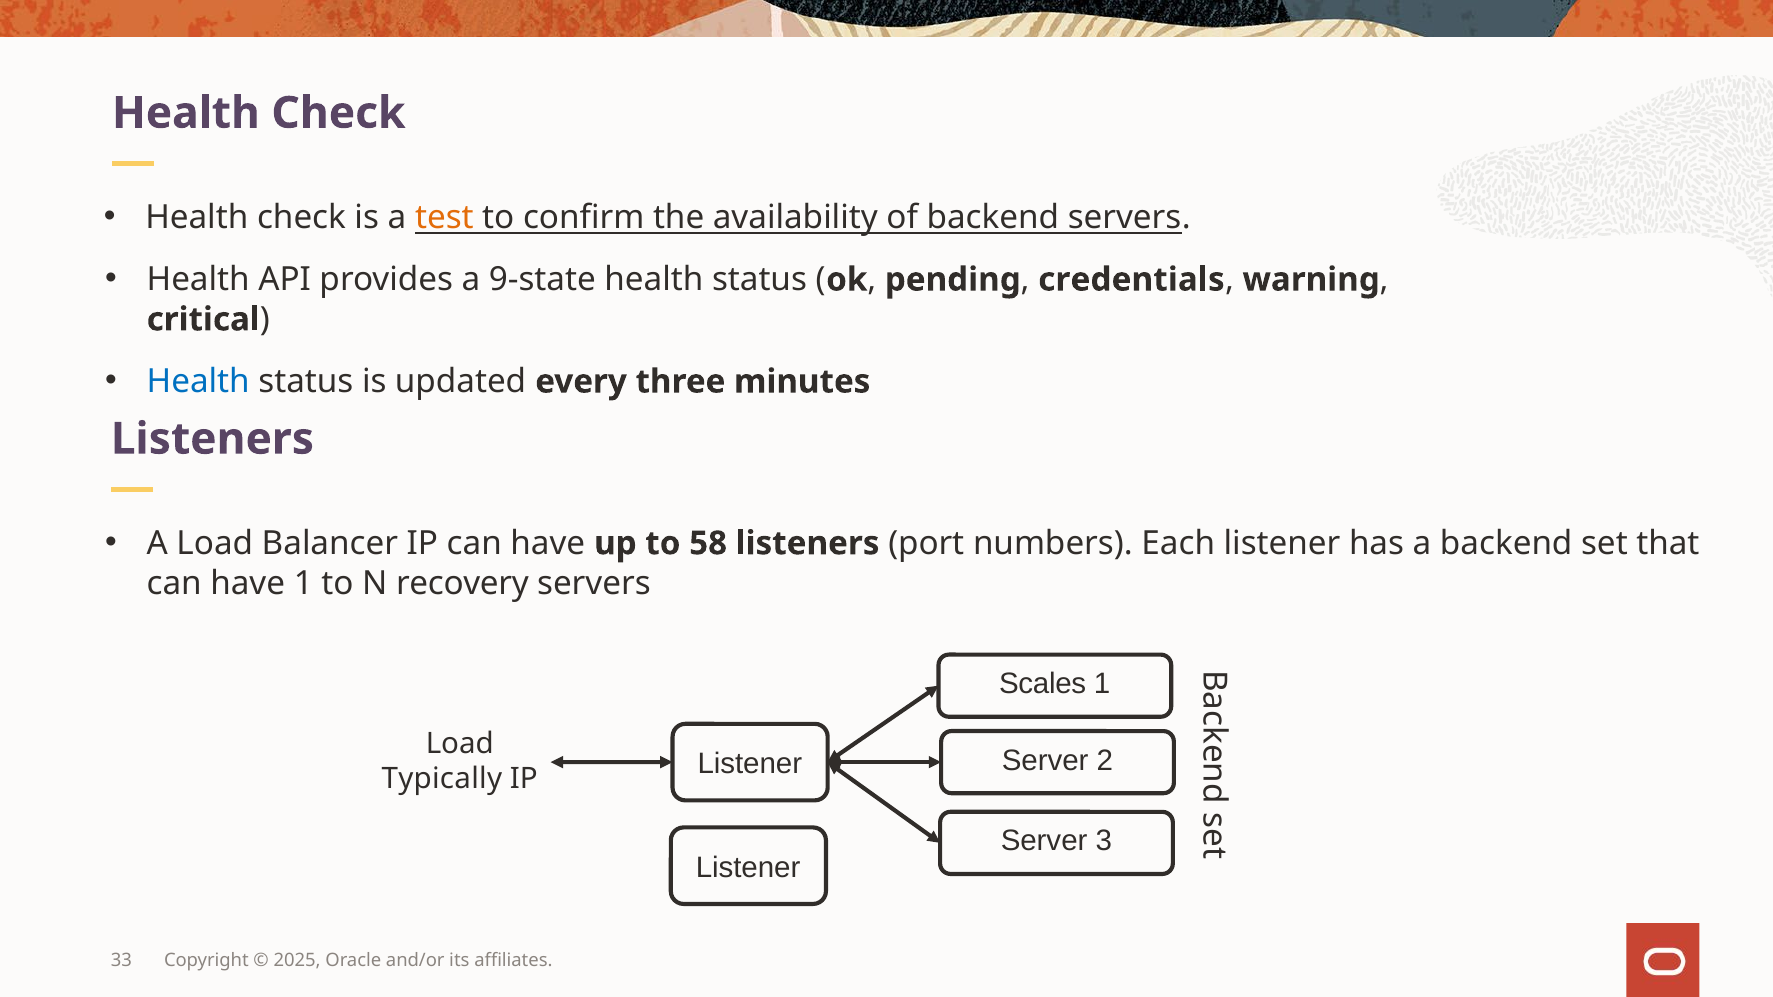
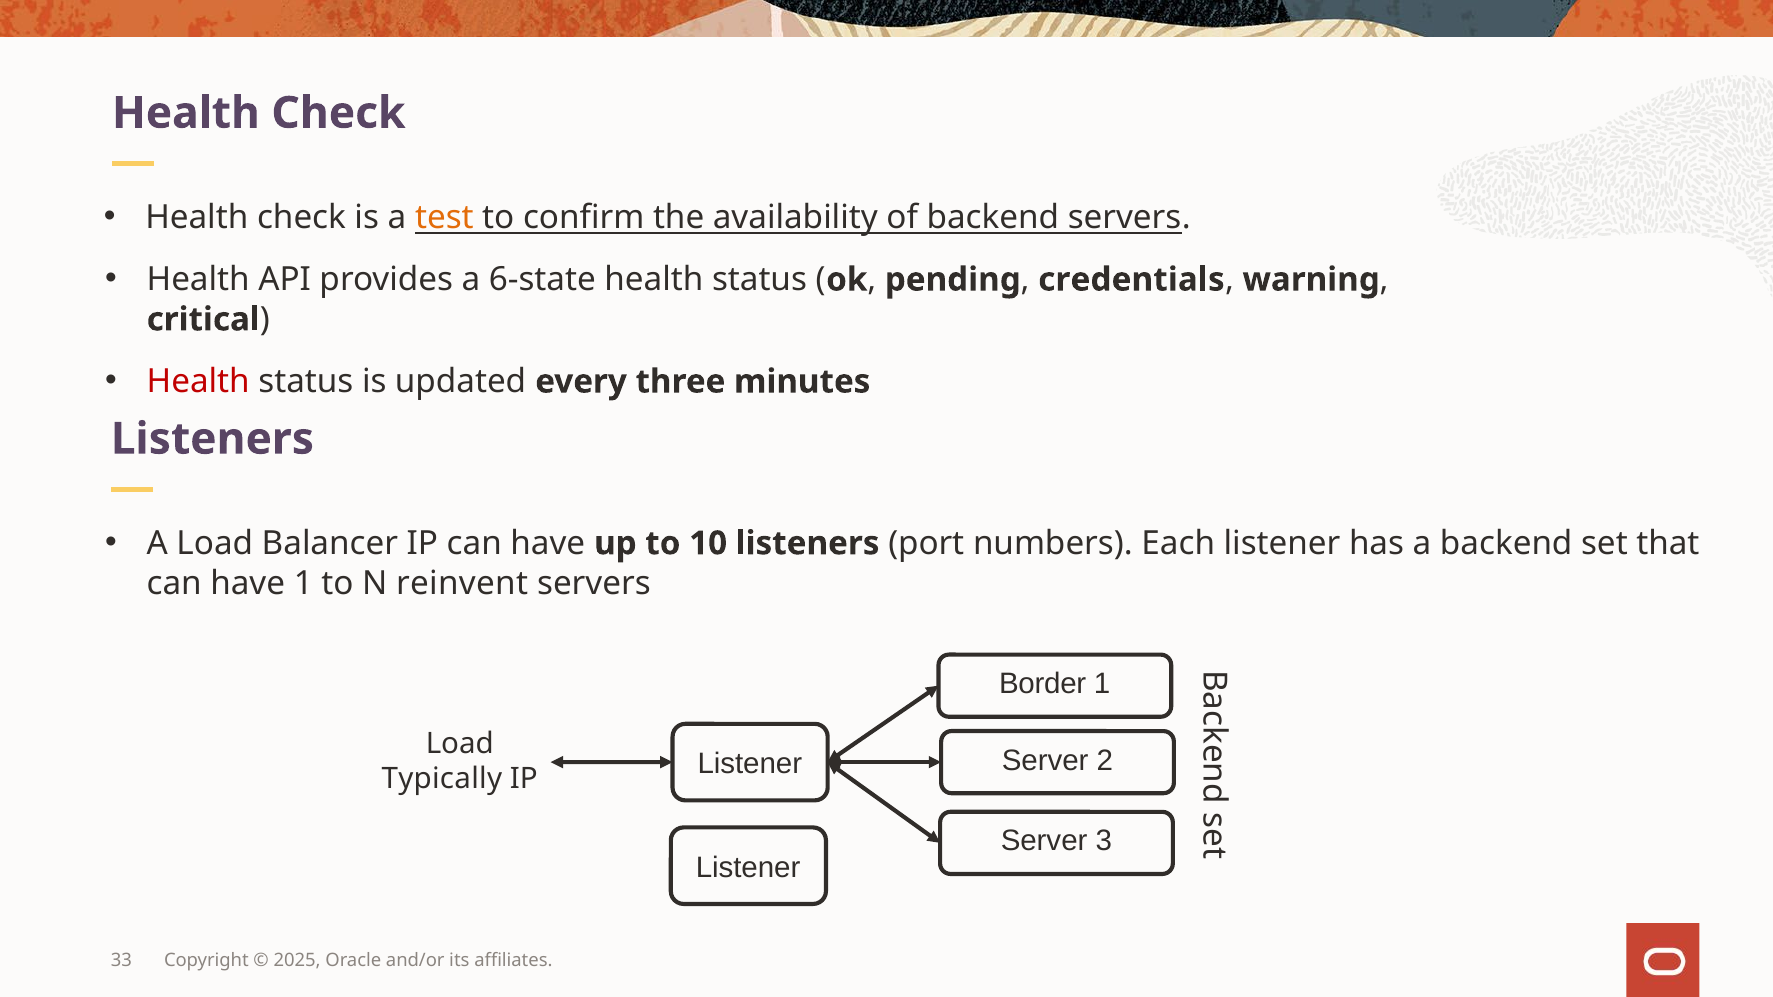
9-state: 9-state -> 6-state (542, 280)
Health colour: blue -> red (198, 382)
58: 58 -> 10 (708, 543)
recovery: recovery -> reinvent (462, 583)
Scales: Scales -> Border (1043, 684)
